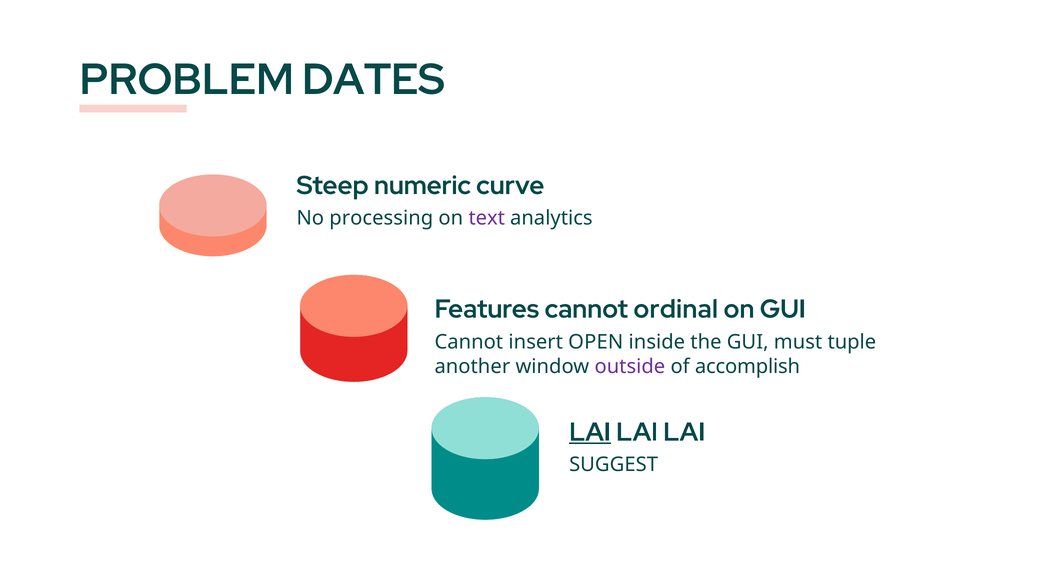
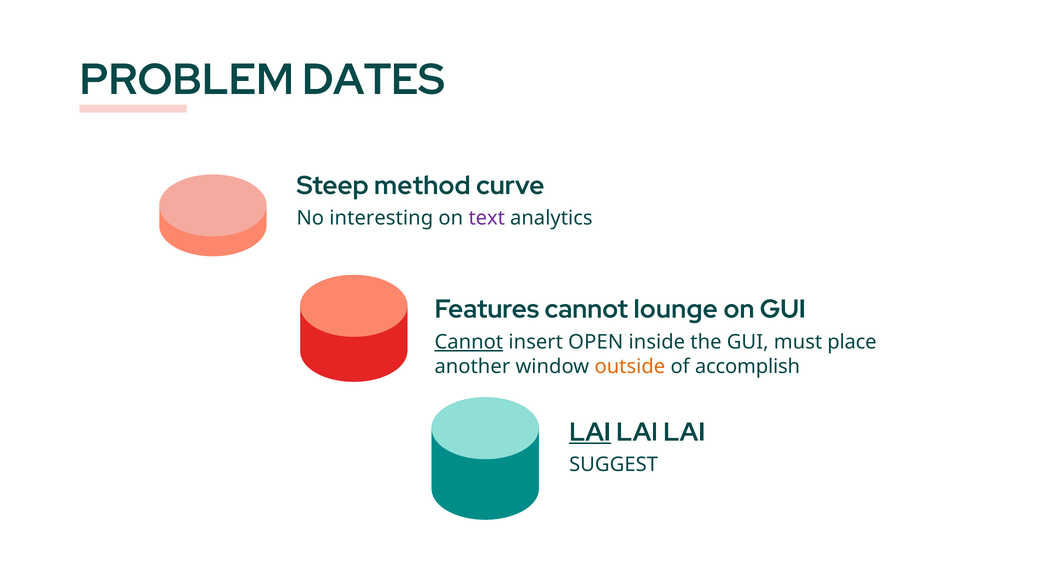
numeric: numeric -> method (422, 185)
processing: processing -> interesting (381, 218)
ordinal: ordinal -> lounge (676, 309)
Cannot underline: none -> present (469, 342)
tuple: tuple -> place (852, 342)
outside colour: purple -> orange (630, 366)
